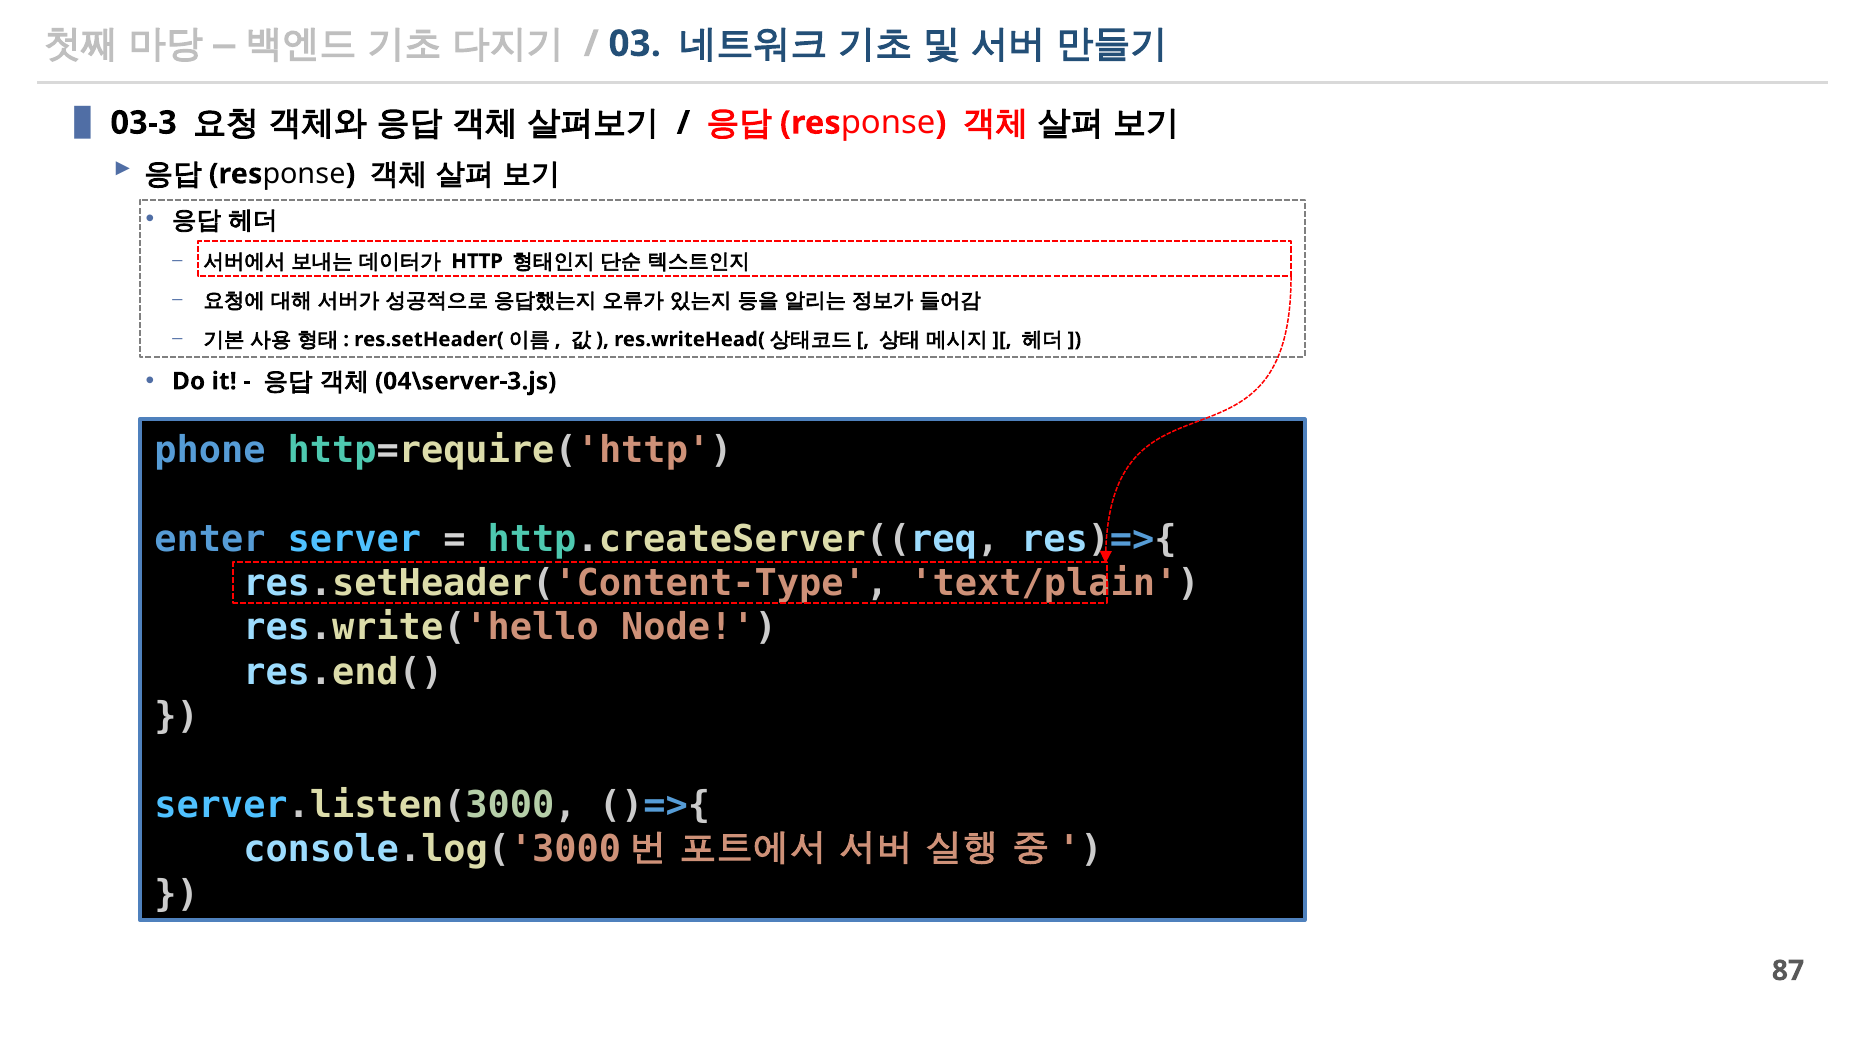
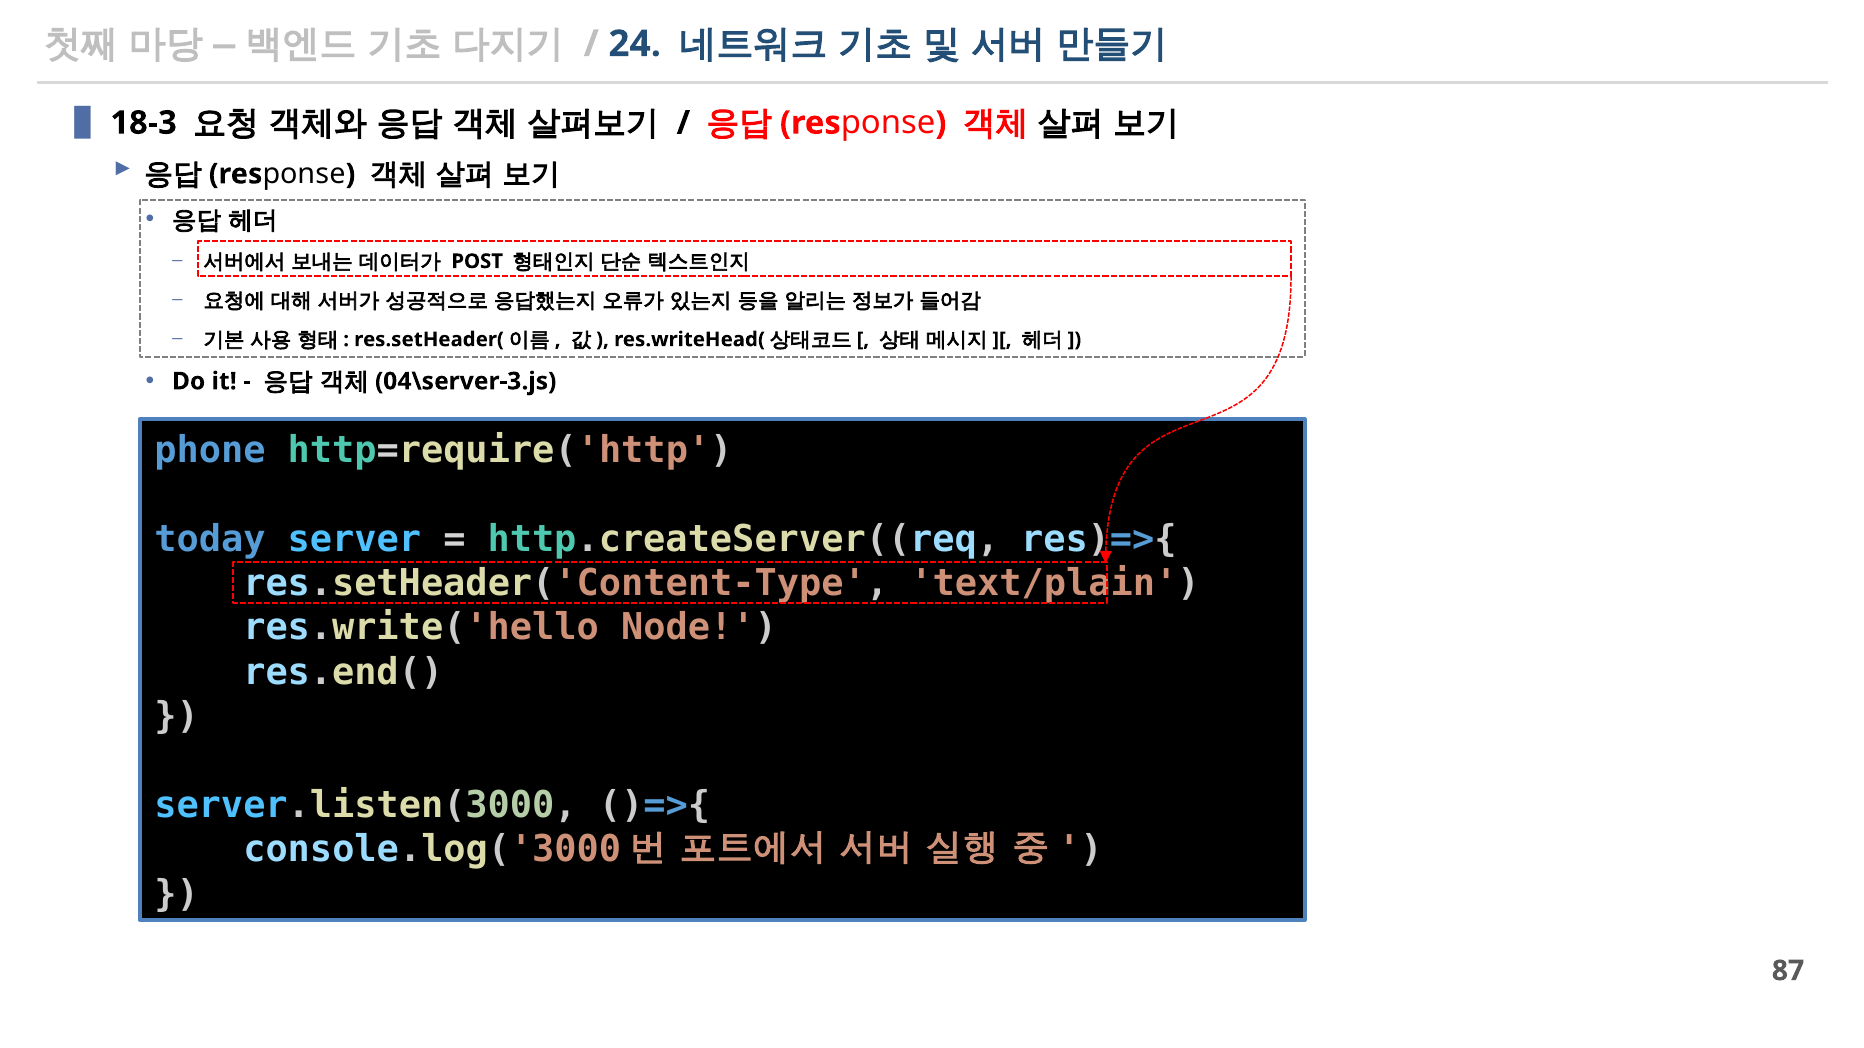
03: 03 -> 24 (635, 44)
03-3: 03-3 -> 18-3 (144, 123)
HTTP: HTTP -> POST (477, 261)
enter: enter -> today (210, 539)
